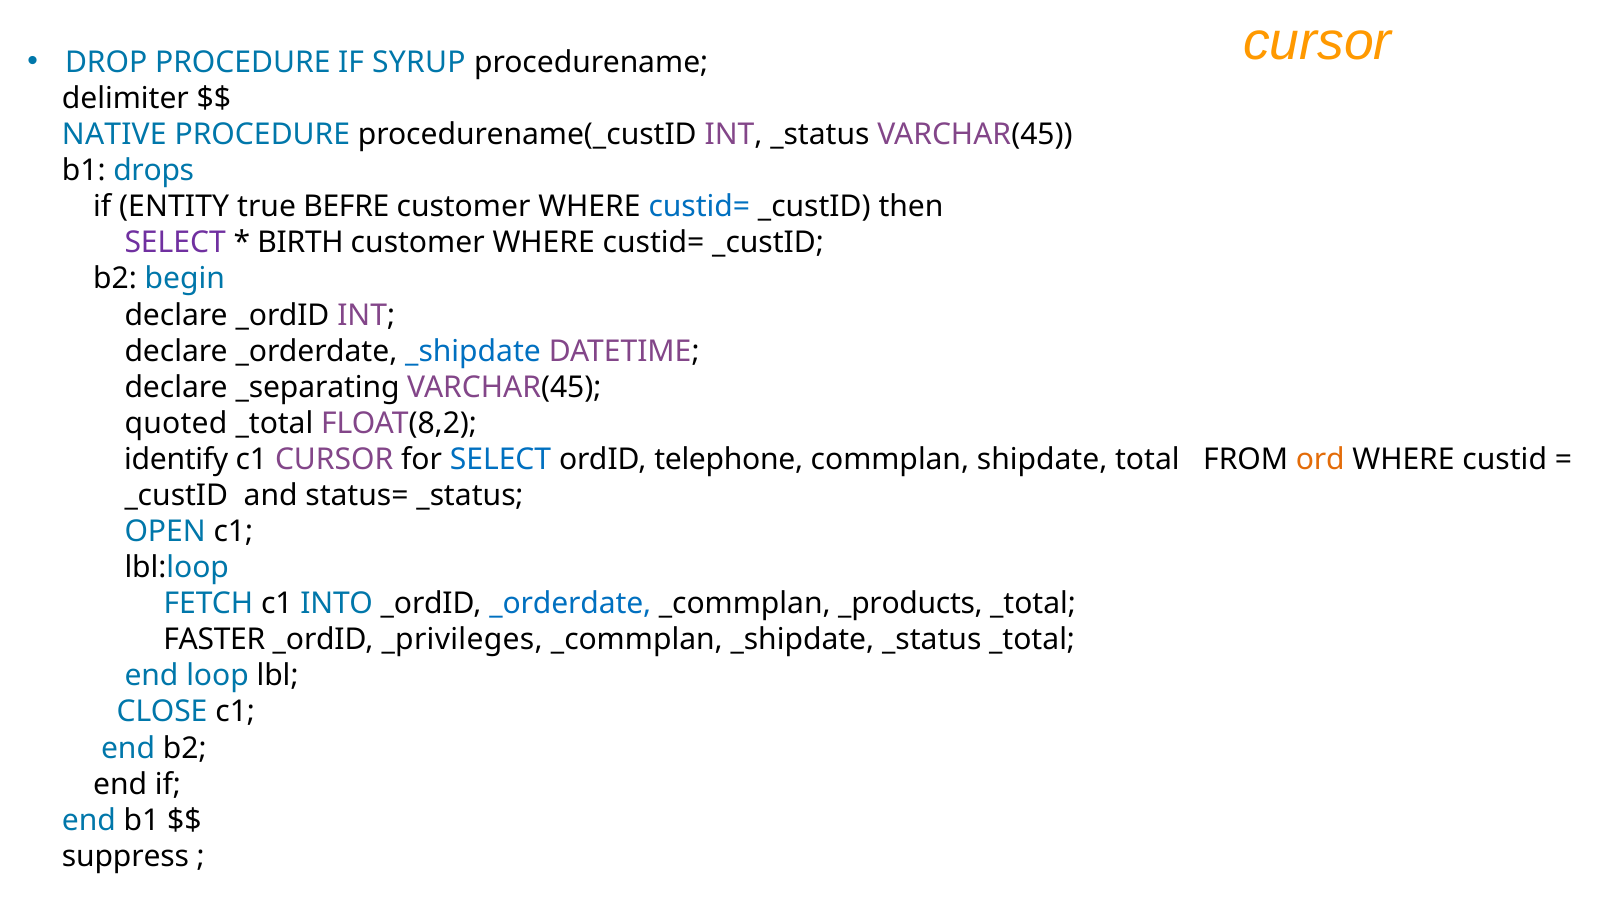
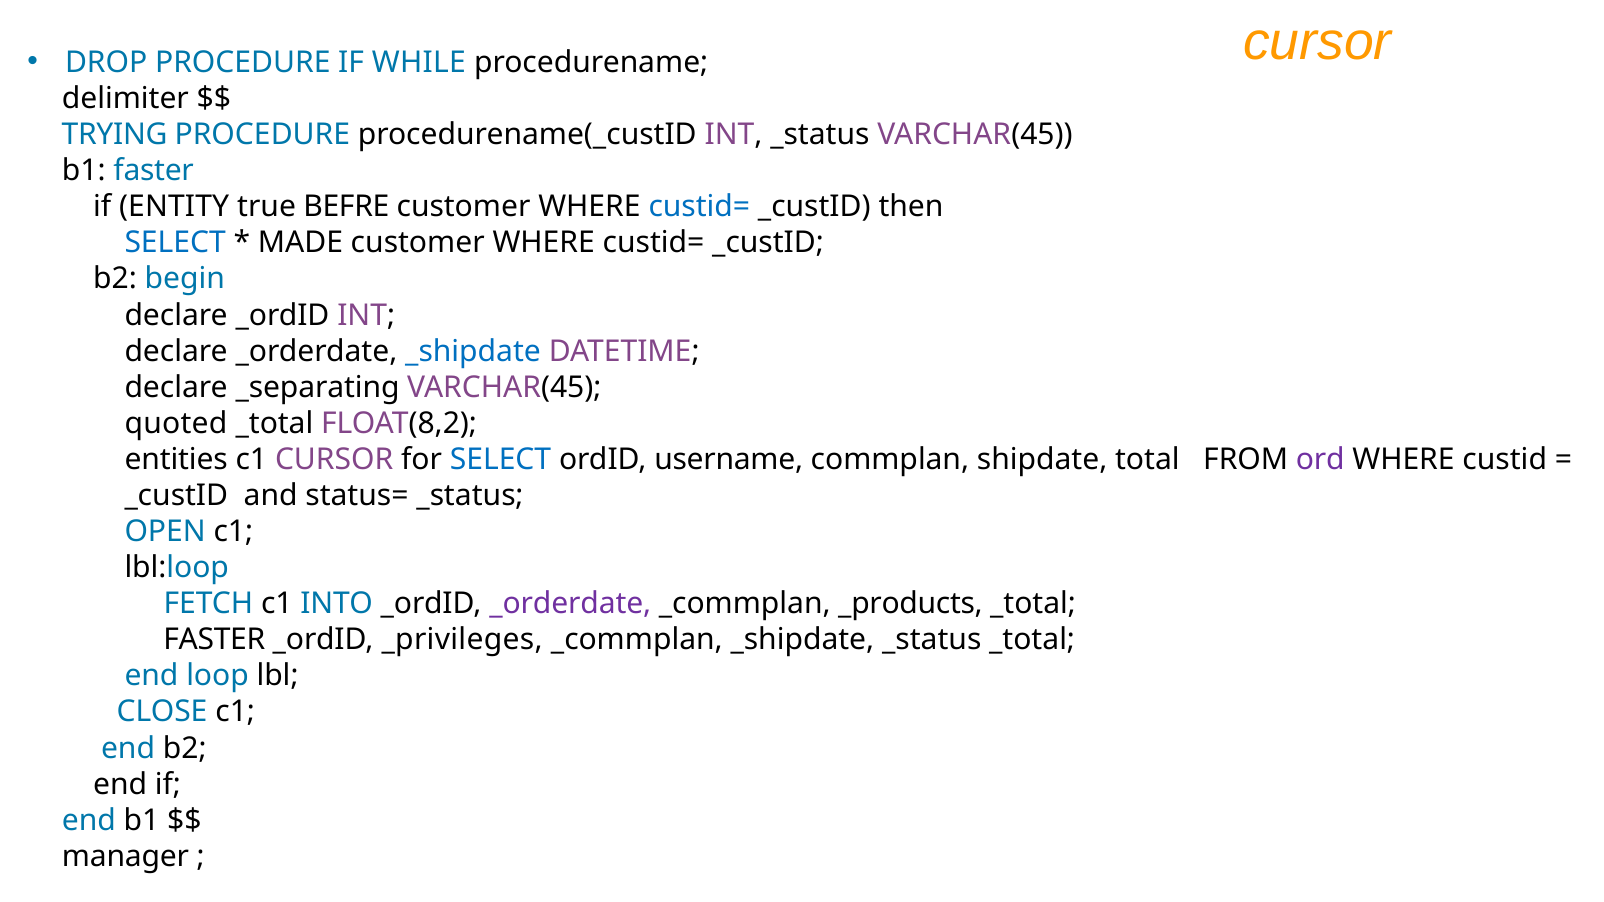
SYRUP: SYRUP -> WHILE (419, 63)
NATIVE: NATIVE -> TRYING (115, 135)
b1 drops: drops -> faster (154, 171)
SELECT colour: purple -> blue (175, 243)
BIRTH: BIRTH -> MADE (300, 243)
identify: identify -> entities (176, 460)
telephone: telephone -> username (729, 460)
ord colour: orange -> purple (1320, 460)
_orderdate colour: blue -> purple (570, 604)
suppress: suppress -> manager (125, 857)
